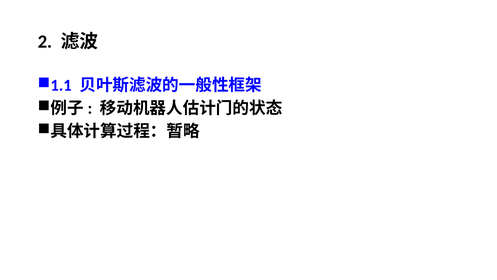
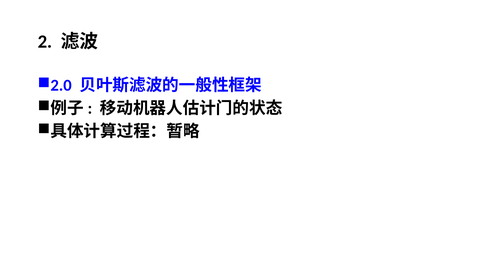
1.1: 1.1 -> 2.0 (61, 85)
